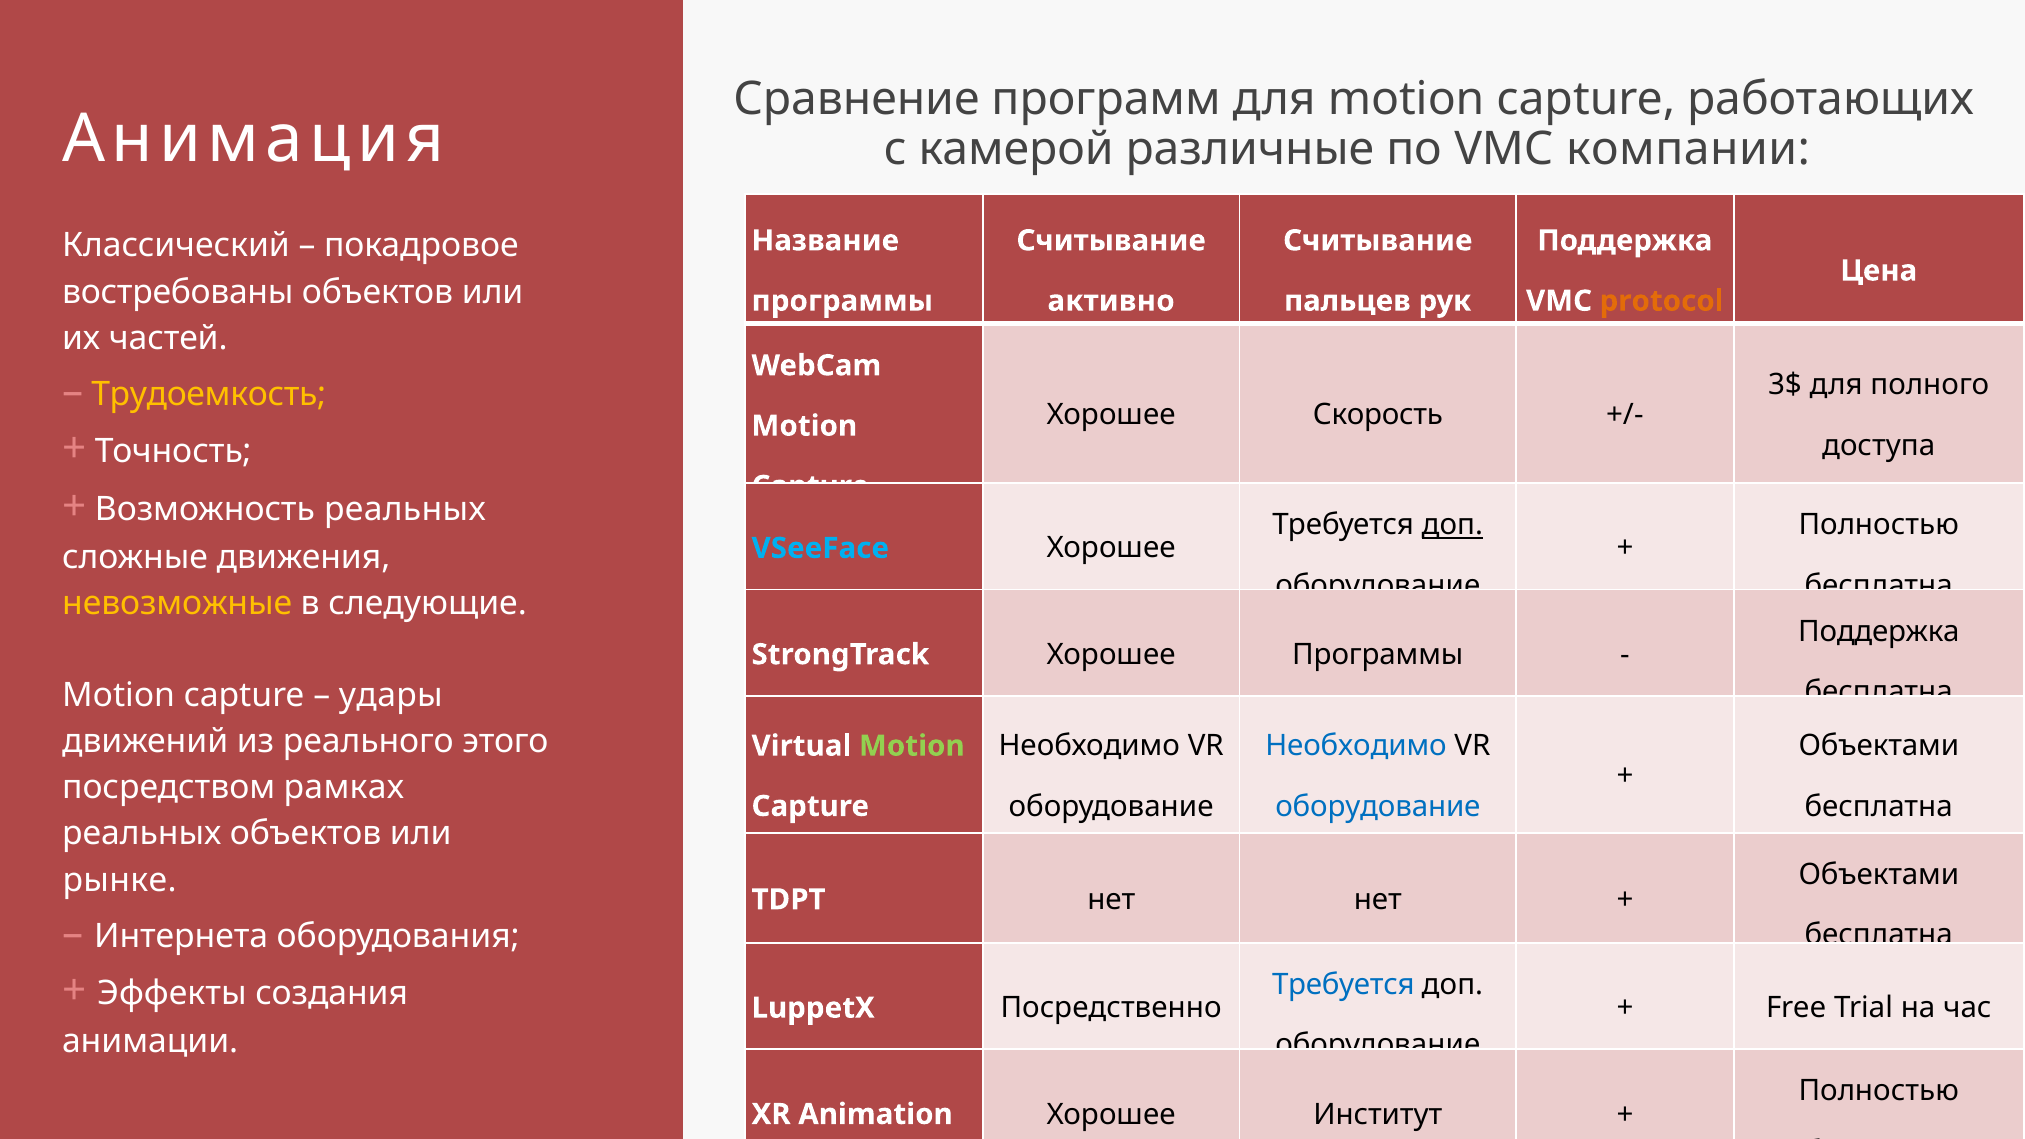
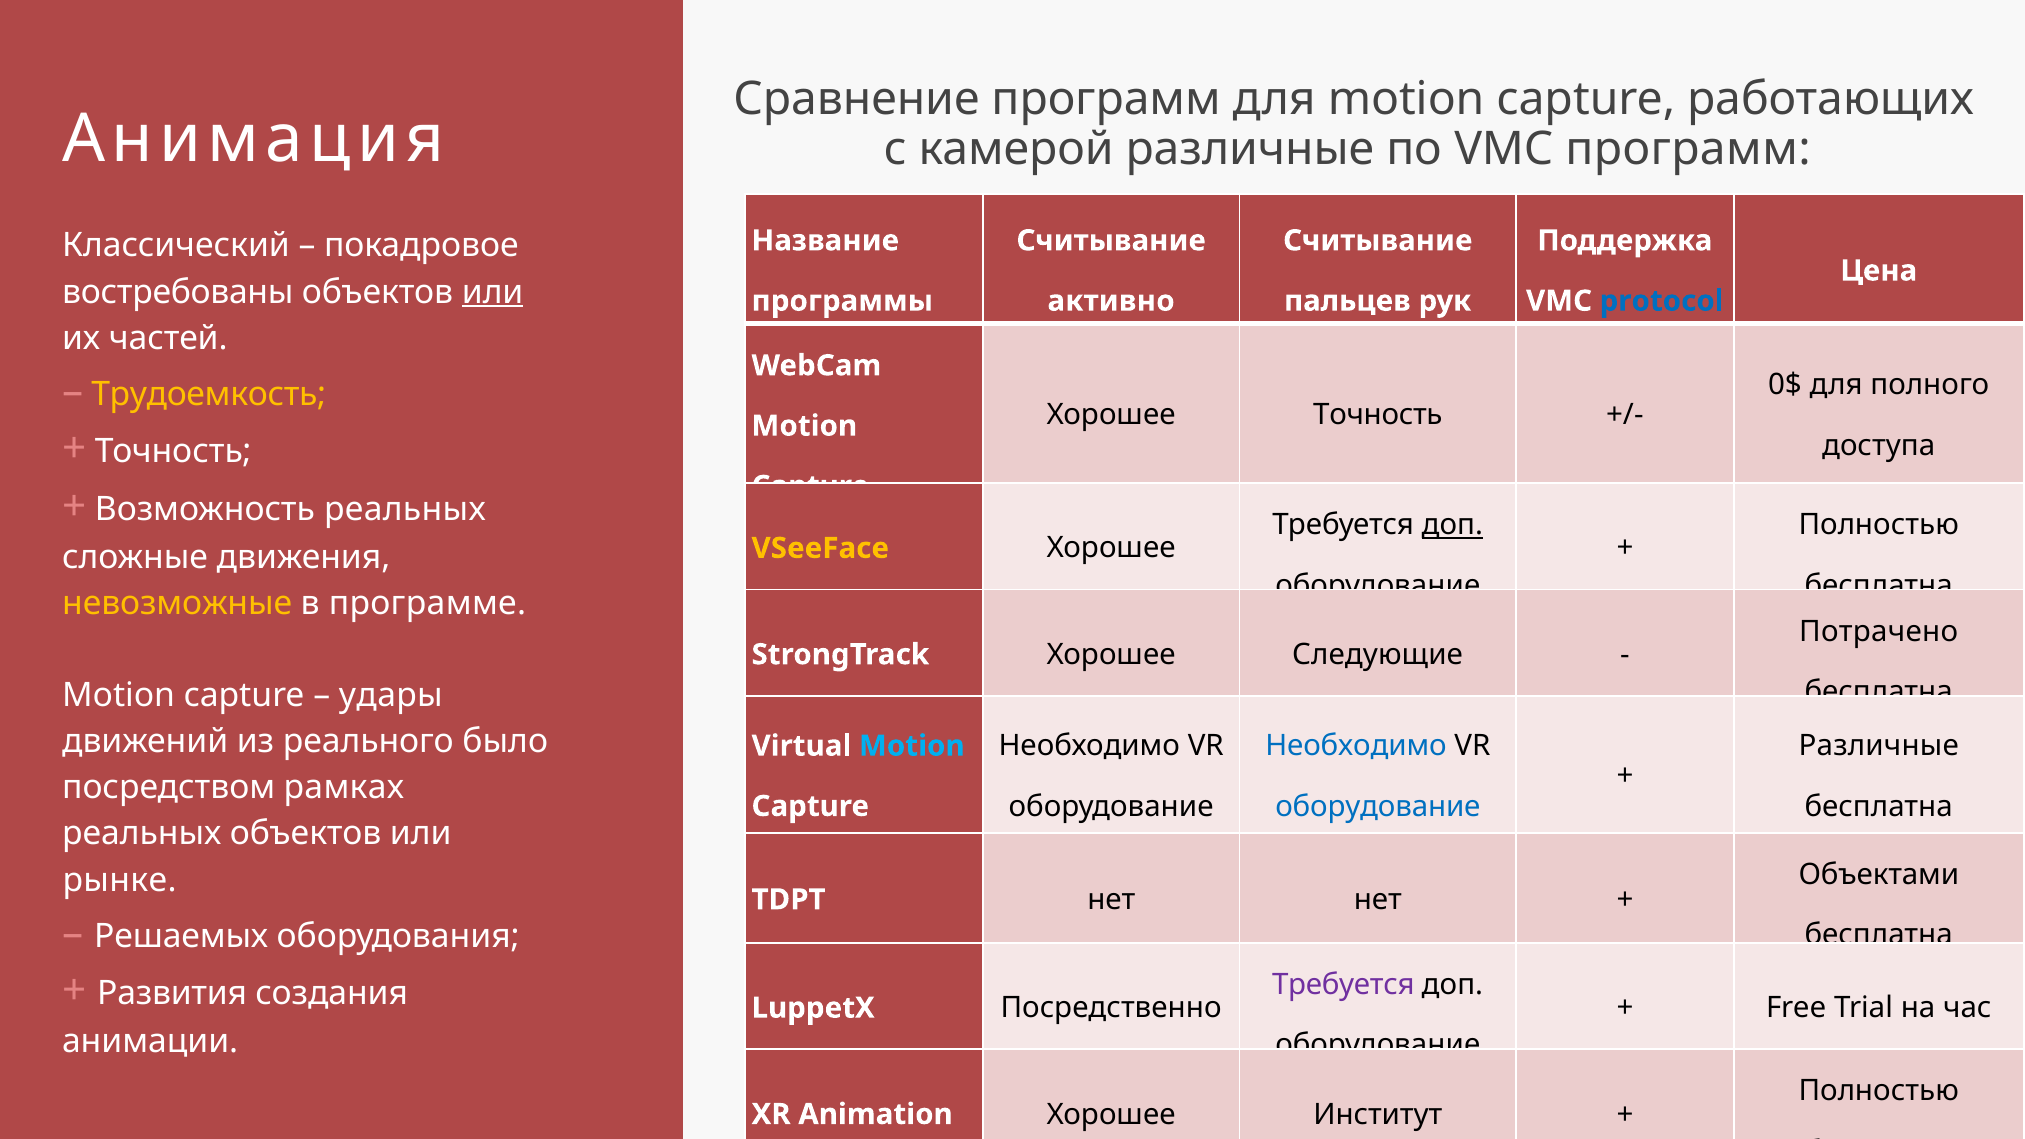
VMC компании: компании -> программ (1688, 149)
или underline: none -> present (493, 292)
protocol colour: orange -> blue (1662, 301)
3$: 3$ -> 0$ (1785, 385)
Хорошее Скорость: Скорость -> Точность (1378, 415)
VSeeFace colour: light blue -> yellow (820, 548)
следующие: следующие -> программе (427, 603)
Поддержка: Поддержка -> Потрачено (1879, 632)
Хорошее Программы: Программы -> Следующие (1378, 655)
этого: этого -> было (505, 742)
Объектами: Объектами -> Различные (1879, 746)
Motion colour: light green -> light blue (912, 746)
Интернета: Интернета -> Решаемых (181, 936)
Требуется colour: blue -> purple (1343, 985)
Эффекты: Эффекты -> Развития (172, 994)
